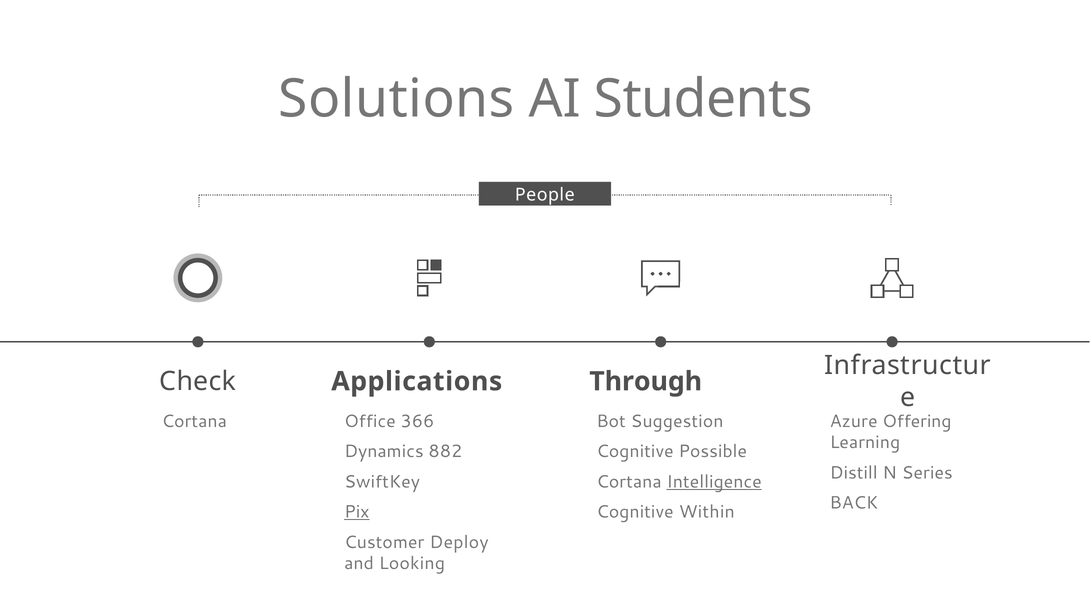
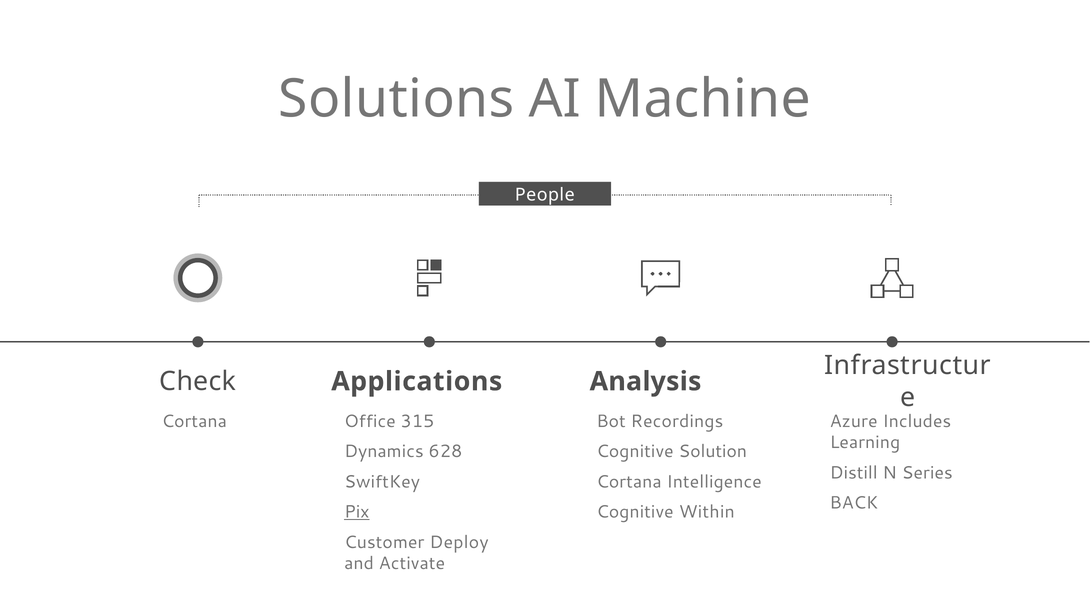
Students: Students -> Machine (703, 99)
Through: Through -> Analysis (646, 381)
366: 366 -> 315 (417, 421)
Suggestion: Suggestion -> Recordings (677, 421)
Offering: Offering -> Includes (917, 421)
882: 882 -> 628 (445, 452)
Possible: Possible -> Solution (713, 452)
Intelligence underline: present -> none (714, 482)
Looking: Looking -> Activate (412, 564)
